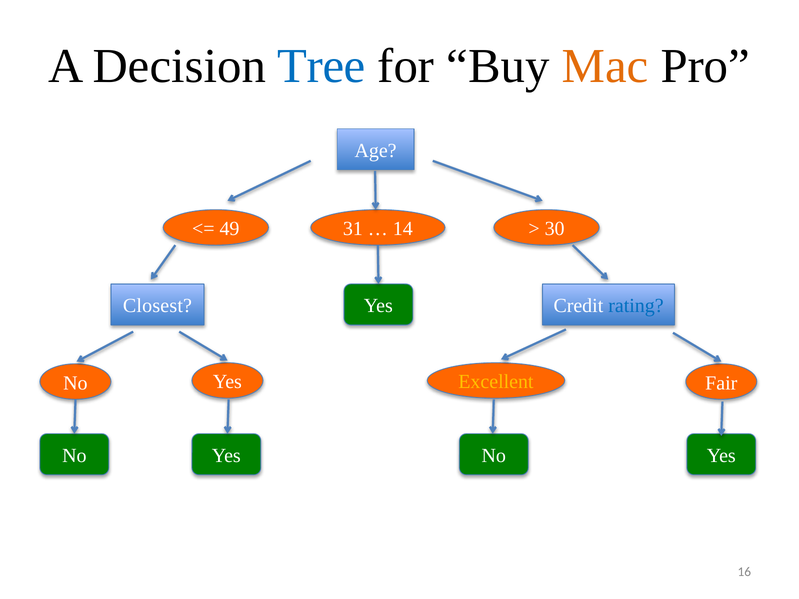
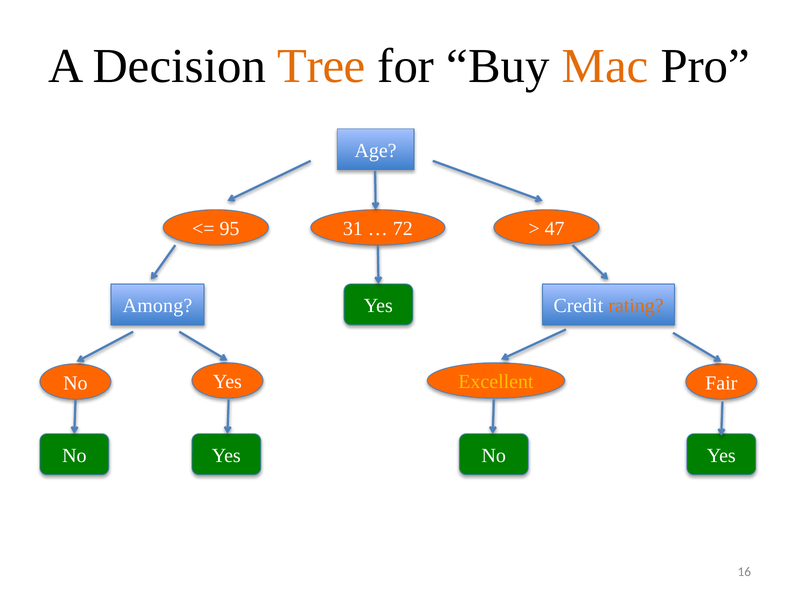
Tree colour: blue -> orange (321, 66)
49: 49 -> 95 (229, 229)
14: 14 -> 72 (403, 229)
30: 30 -> 47 (555, 229)
Closest: Closest -> Among (157, 306)
rating colour: blue -> orange (636, 306)
